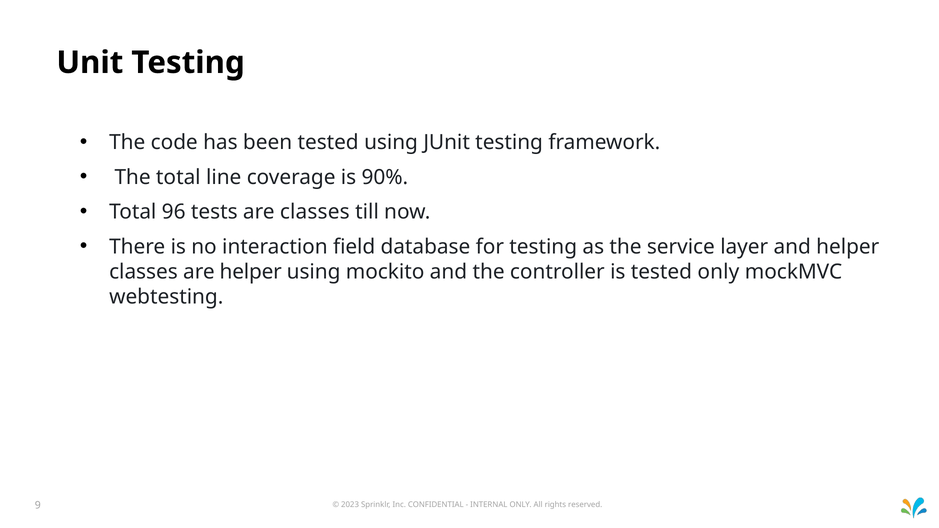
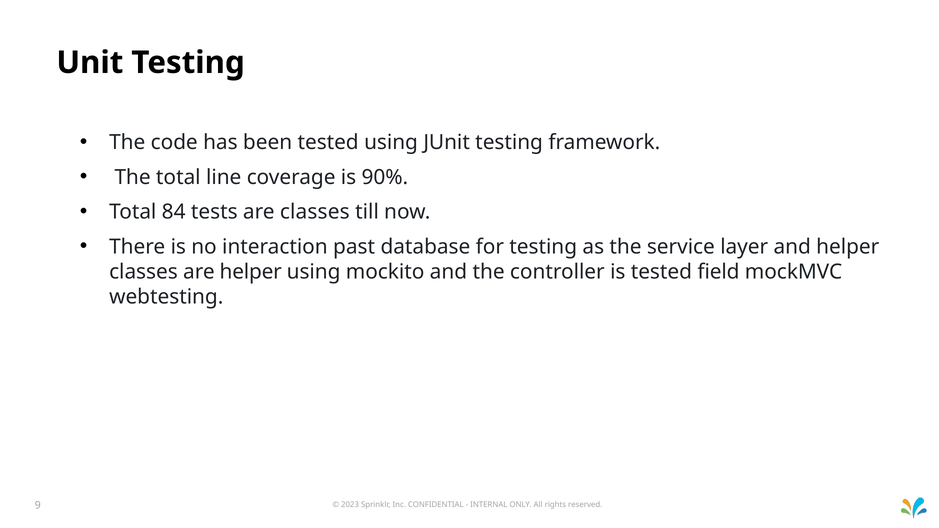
96: 96 -> 84 (174, 212)
field: field -> past (354, 247)
tested only: only -> field (719, 272)
